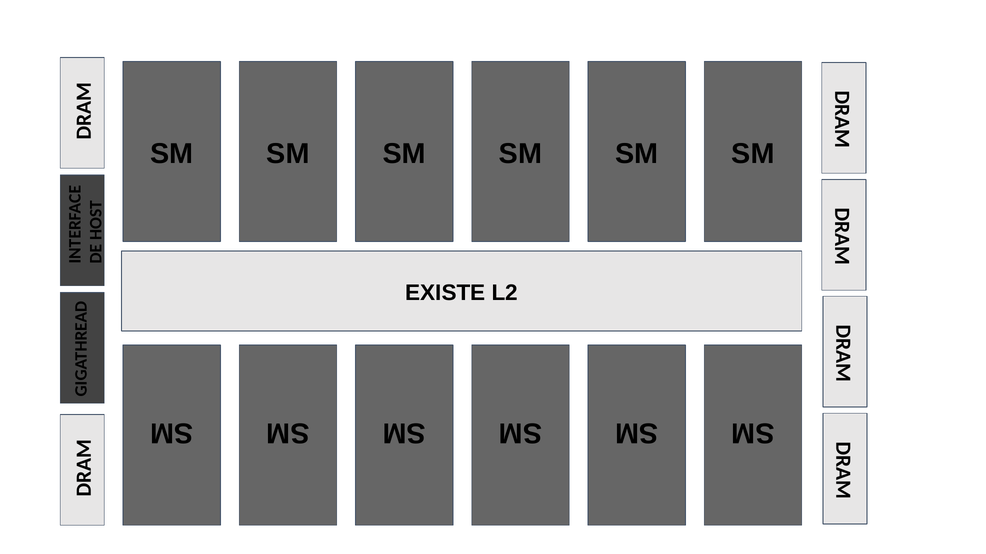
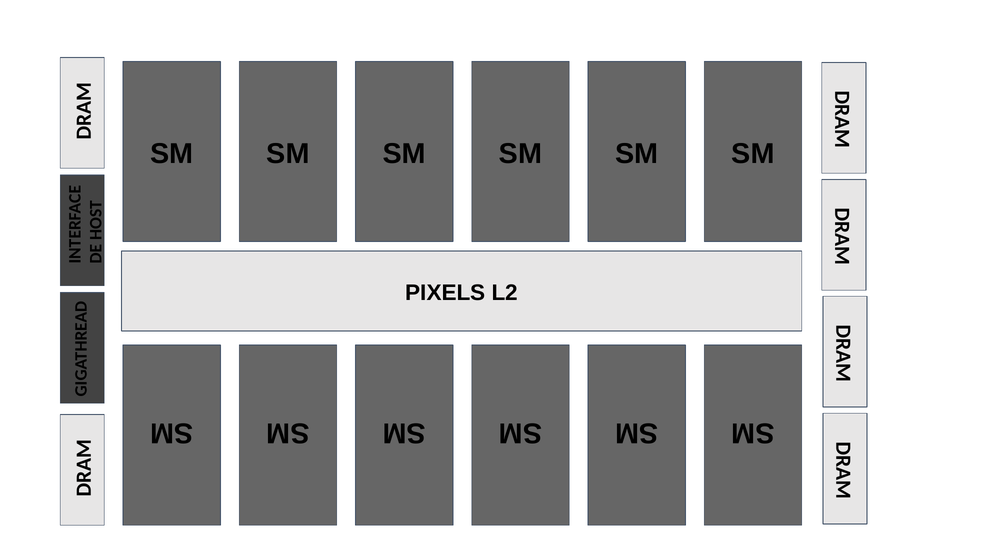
EXISTE: EXISTE -> PIXELS (445, 293)
